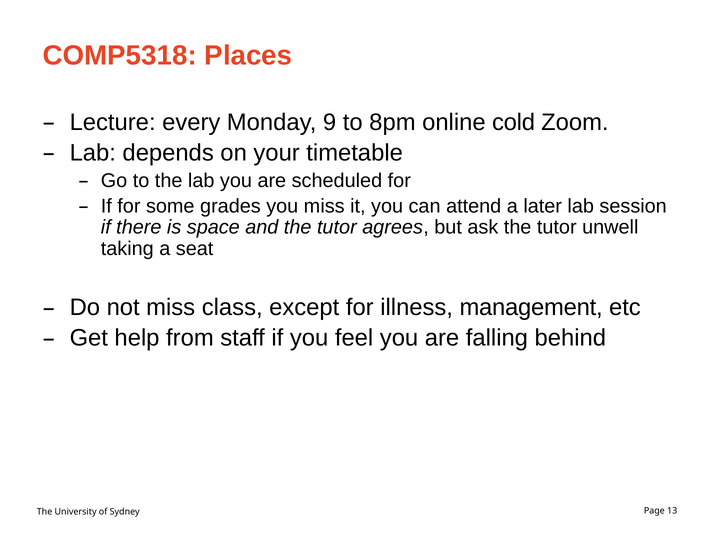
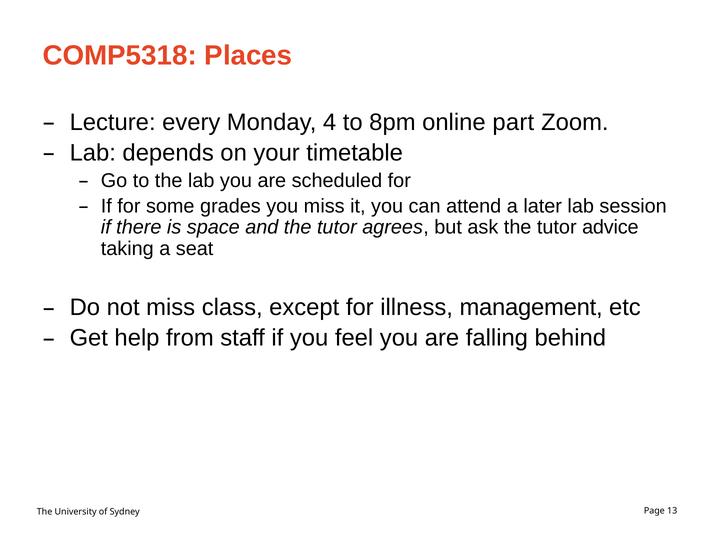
9: 9 -> 4 (330, 122)
cold: cold -> part (513, 122)
unwell: unwell -> advice (610, 227)
